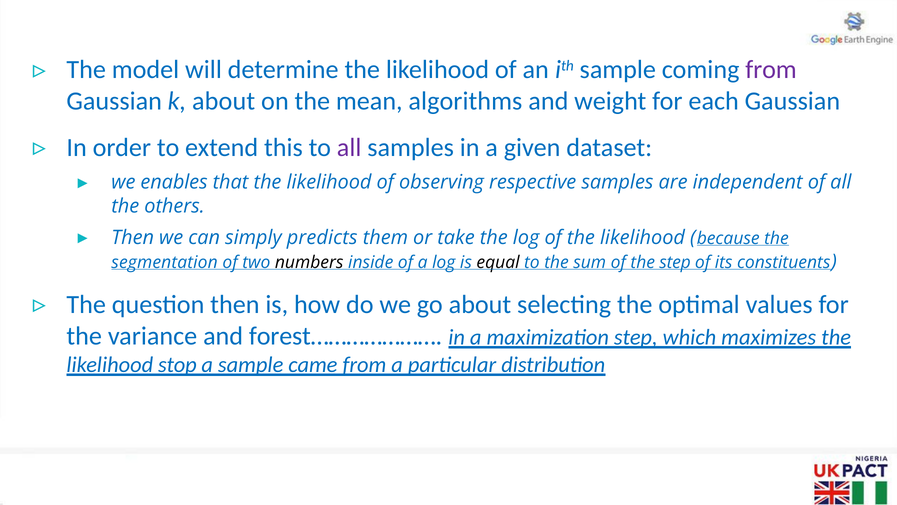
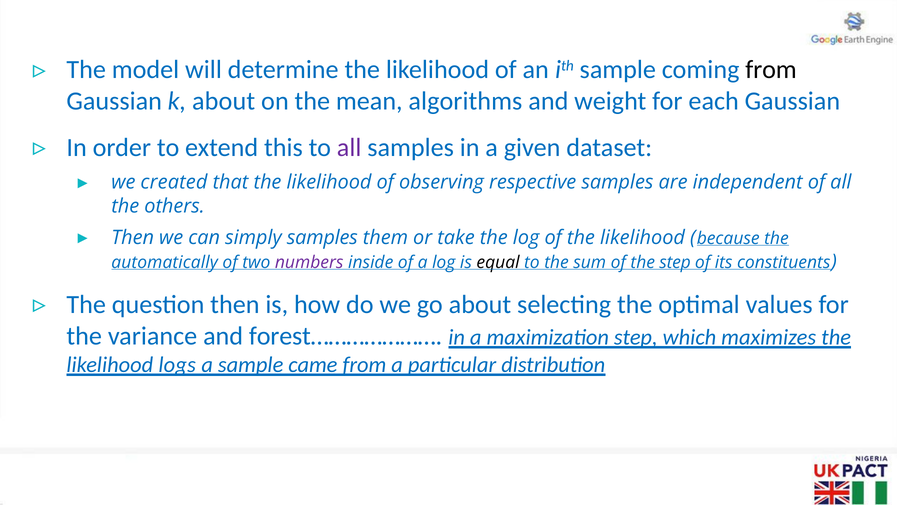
from colour: purple -> black (771, 70)
enables: enables -> created (174, 182)
simply predicts: predicts -> samples (322, 237)
segmentation: segmentation -> automatically (165, 262)
numbers colour: black -> purple (309, 262)
stop: stop -> logs (177, 365)
